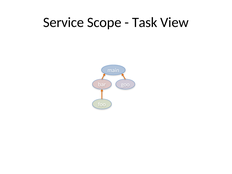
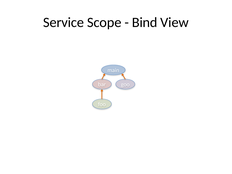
Task: Task -> Bind (145, 22)
